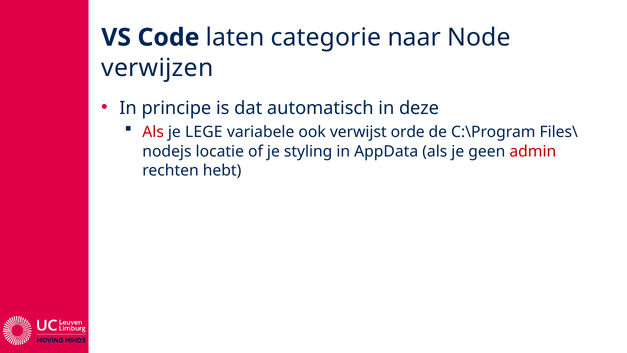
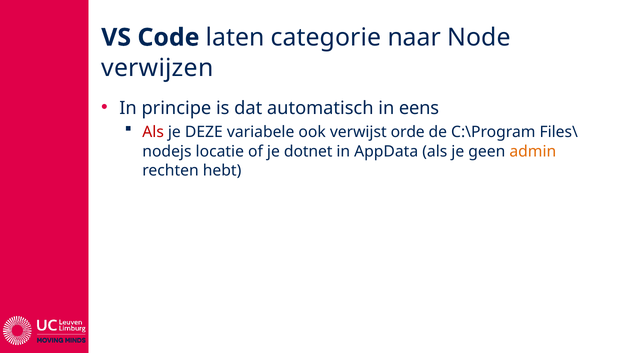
deze: deze -> eens (419, 108)
LEGE: LEGE -> DEZE (204, 132)
styling: styling -> dotnet (308, 151)
admin colour: red -> orange (533, 151)
